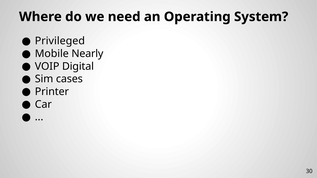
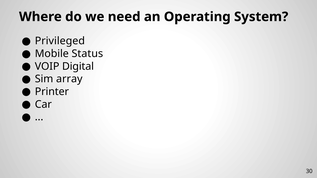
Nearly: Nearly -> Status (87, 54)
cases: cases -> array (69, 79)
